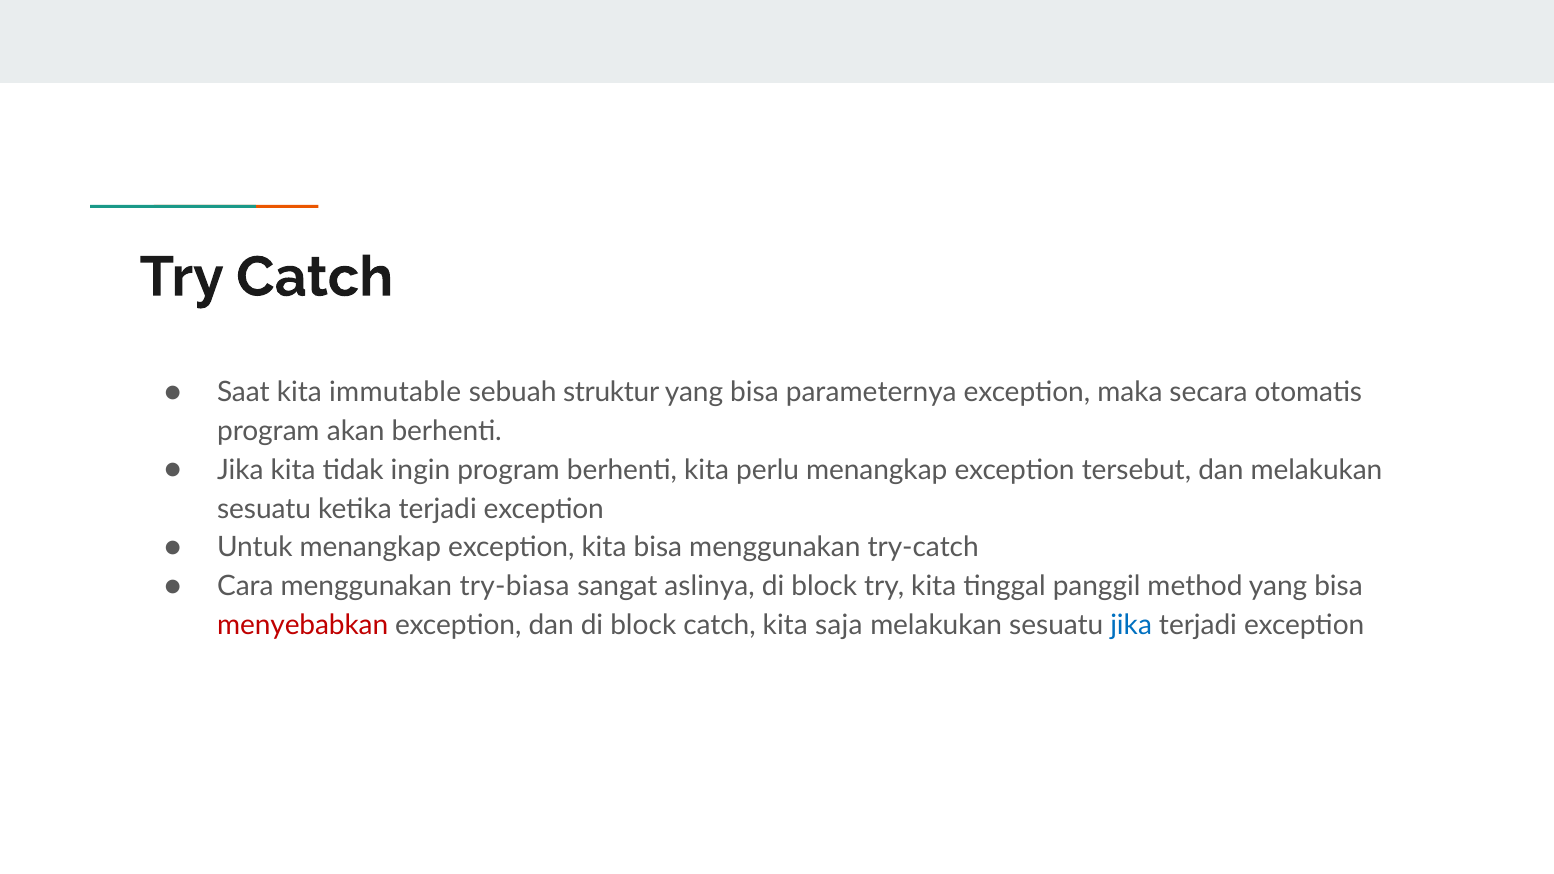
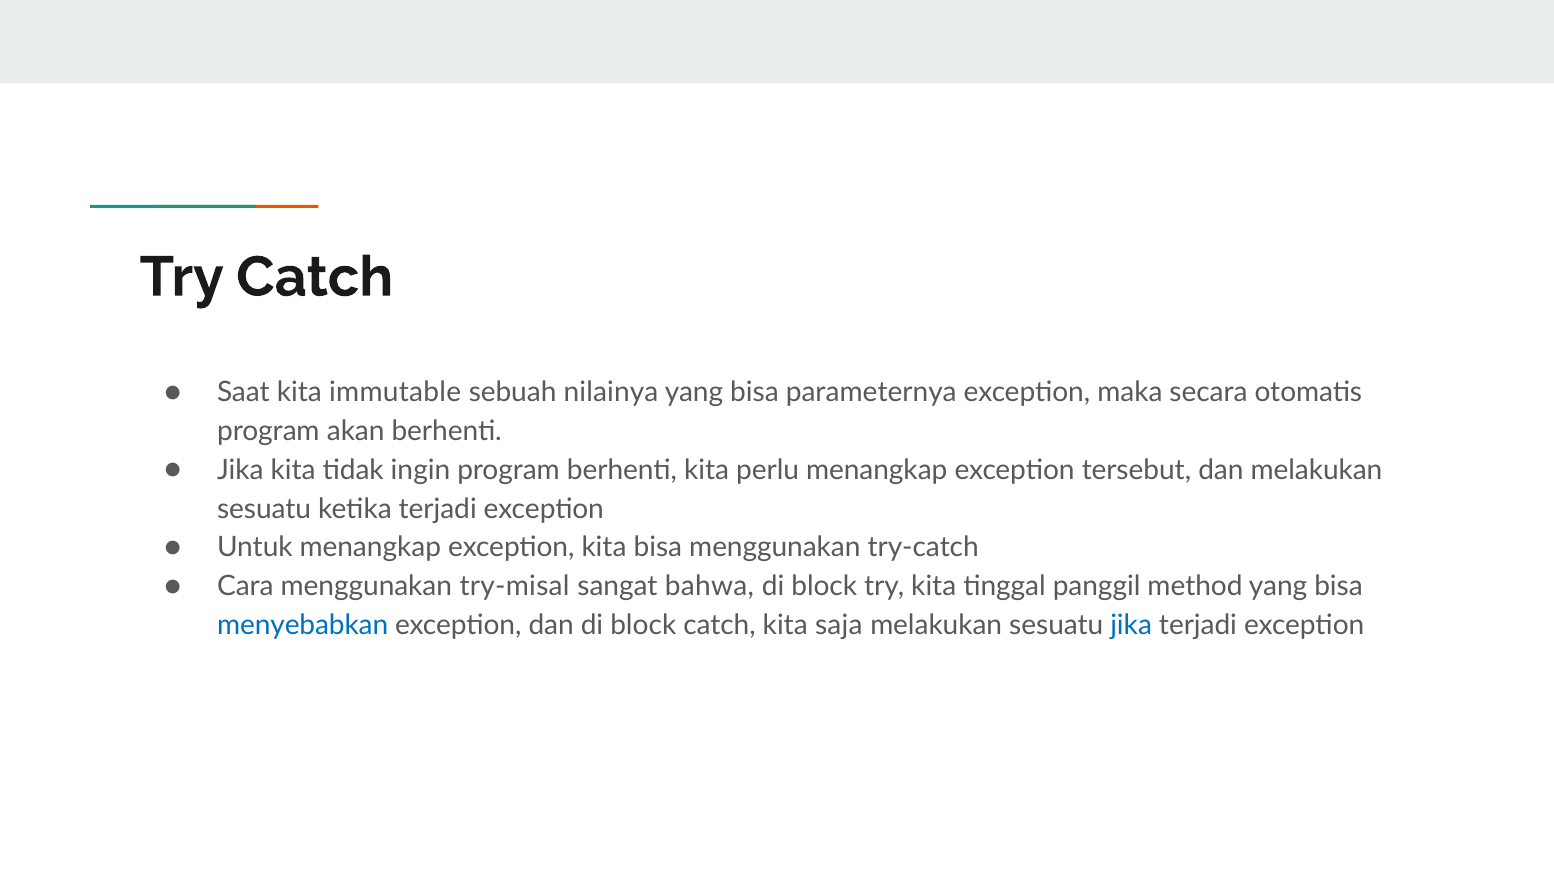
struktur: struktur -> nilainya (611, 393)
try-biasa: try-biasa -> try-misal (515, 586)
aslinya: aslinya -> bahwa (709, 586)
menyebabkan colour: red -> blue (303, 625)
